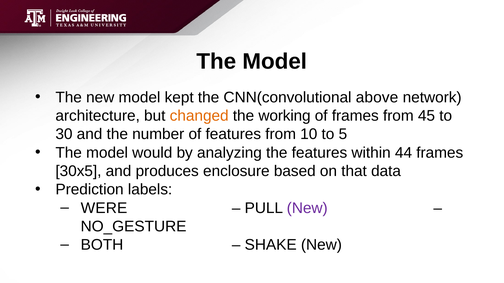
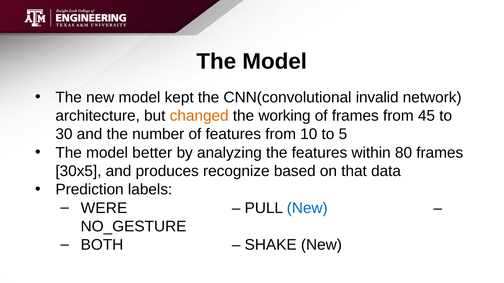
above: above -> invalid (377, 98)
would: would -> better (152, 153)
44: 44 -> 80 (404, 153)
enclosure: enclosure -> recognize (236, 171)
New colour: purple -> blue (307, 208)
